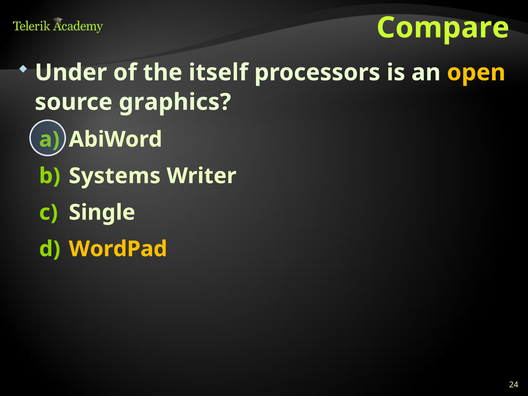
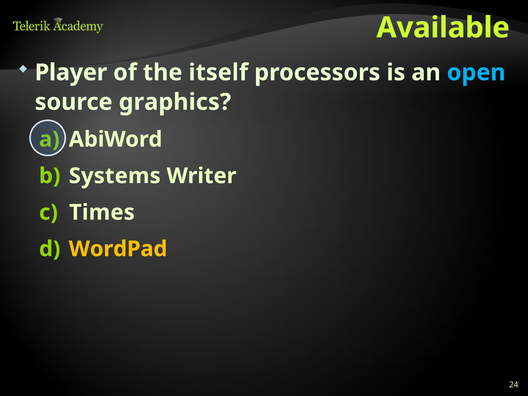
Compare: Compare -> Available (443, 28)
Under: Under -> Player (71, 73)
open colour: yellow -> light blue (476, 73)
Single: Single -> Times (102, 212)
